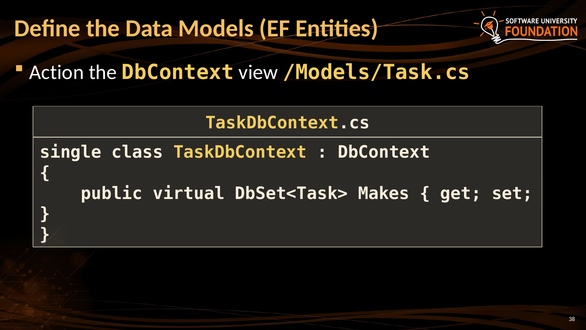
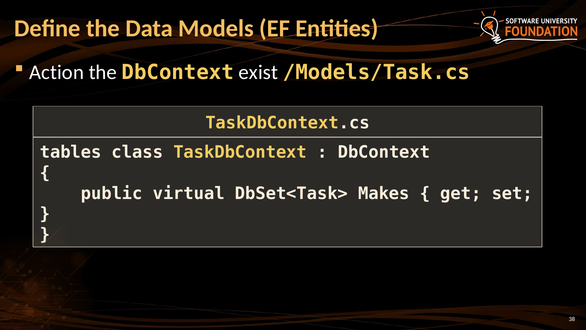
view: view -> exist (258, 72)
single: single -> tables (71, 152)
